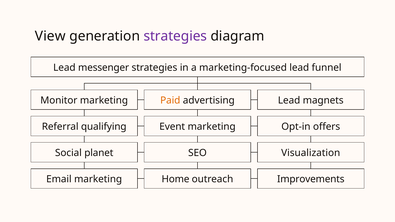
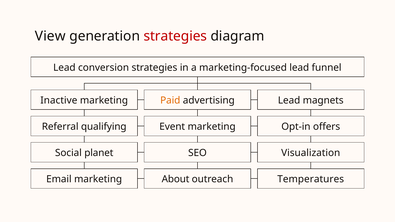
strategies colour: purple -> red (175, 36)
messenger: messenger -> conversion (104, 68)
Monitor: Monitor -> Inactive (59, 101)
Home: Home -> About (176, 179)
Improvements: Improvements -> Temperatures (311, 179)
